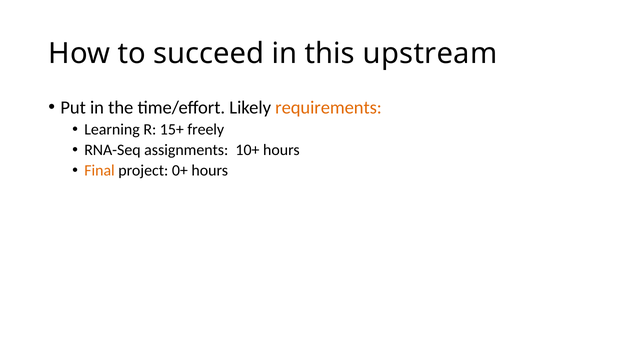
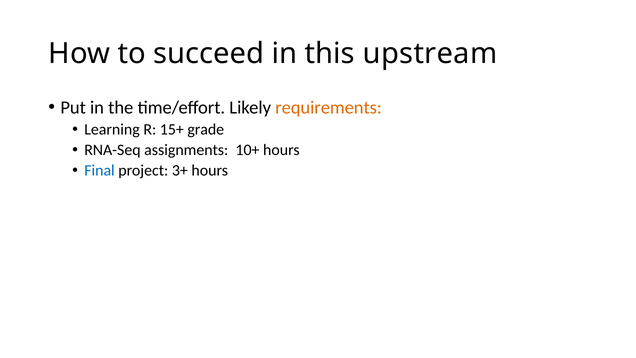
freely: freely -> grade (206, 129)
Final colour: orange -> blue (100, 170)
0+: 0+ -> 3+ (180, 170)
